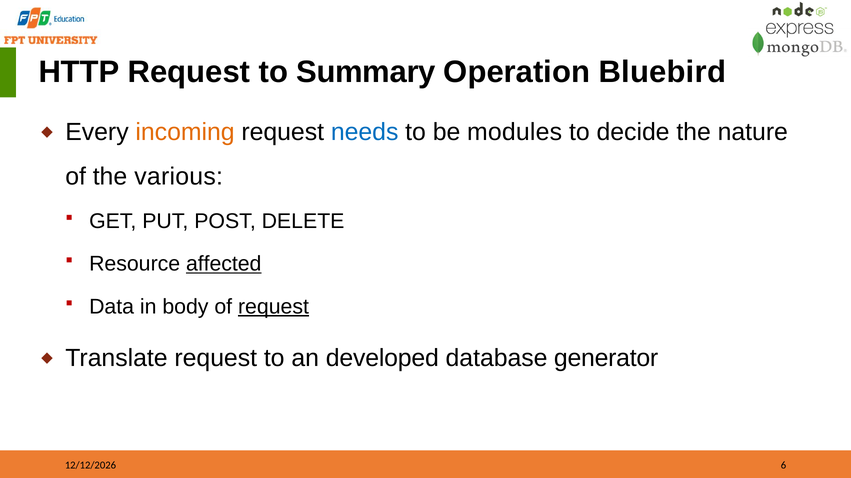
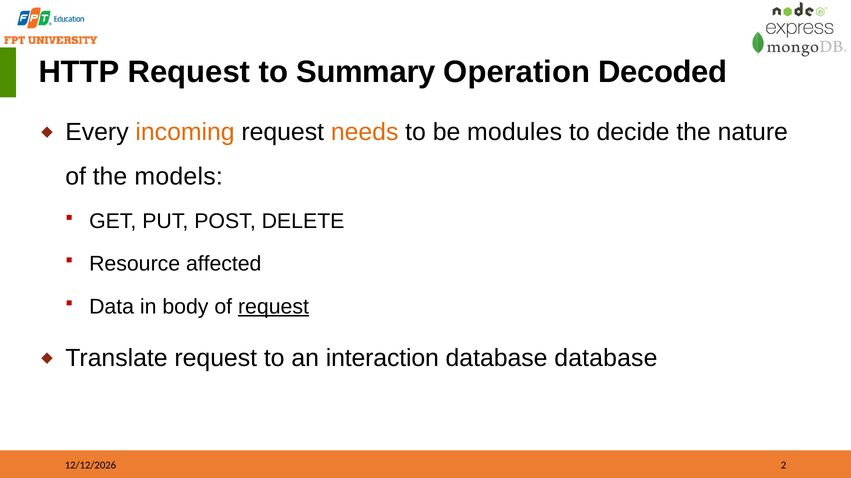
Bluebird: Bluebird -> Decoded (663, 72)
needs colour: blue -> orange (365, 132)
various: various -> models (179, 177)
affected underline: present -> none (224, 264)
developed: developed -> interaction (382, 359)
database generator: generator -> database (606, 359)
6: 6 -> 2 (783, 466)
